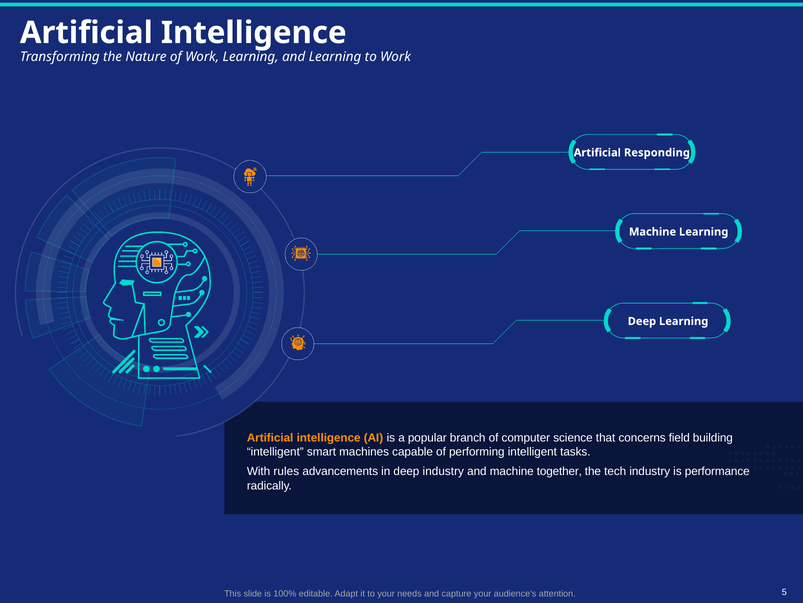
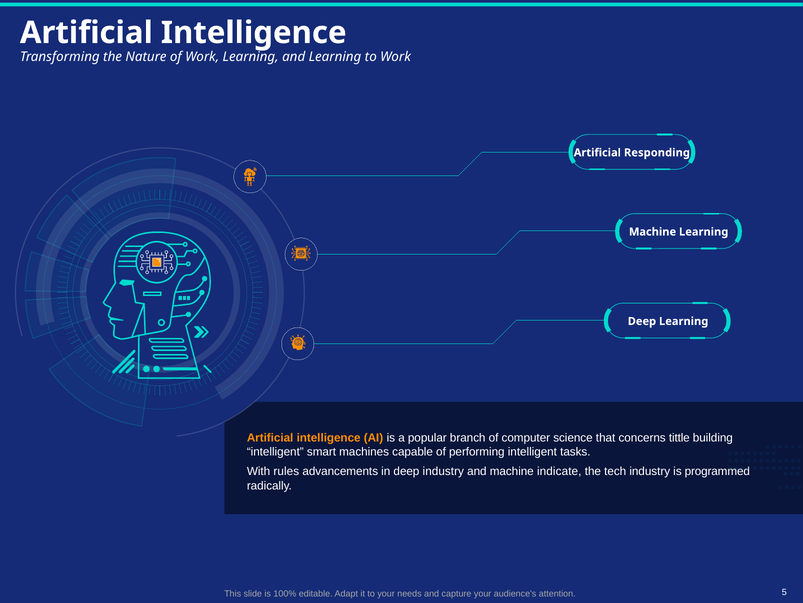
field: field -> tittle (679, 437)
together: together -> indicate (559, 471)
performance: performance -> programmed (717, 471)
